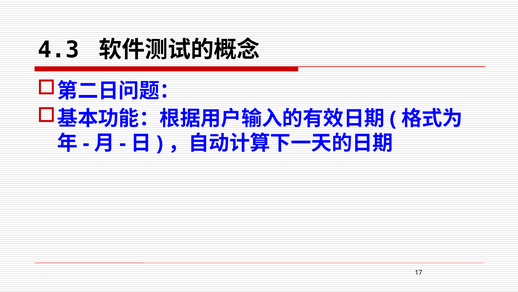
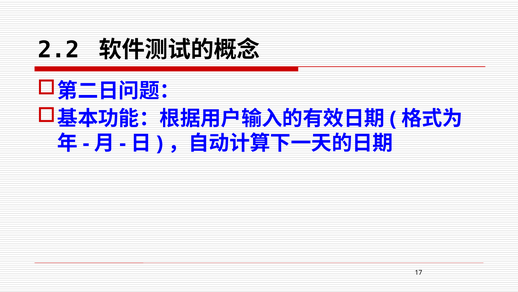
4.3: 4.3 -> 2.2 (59, 50)
